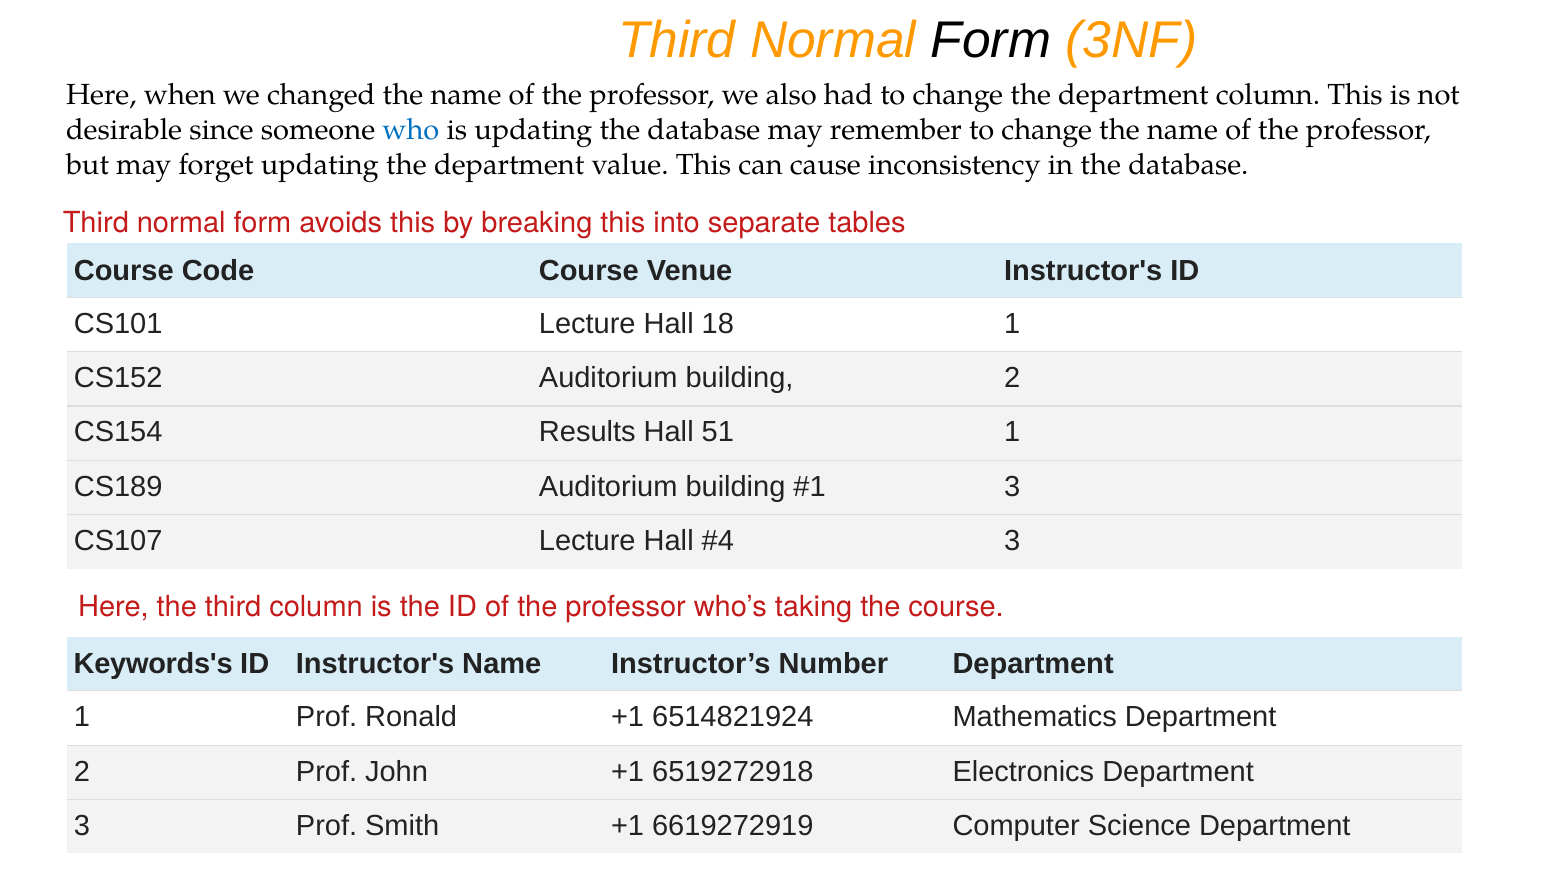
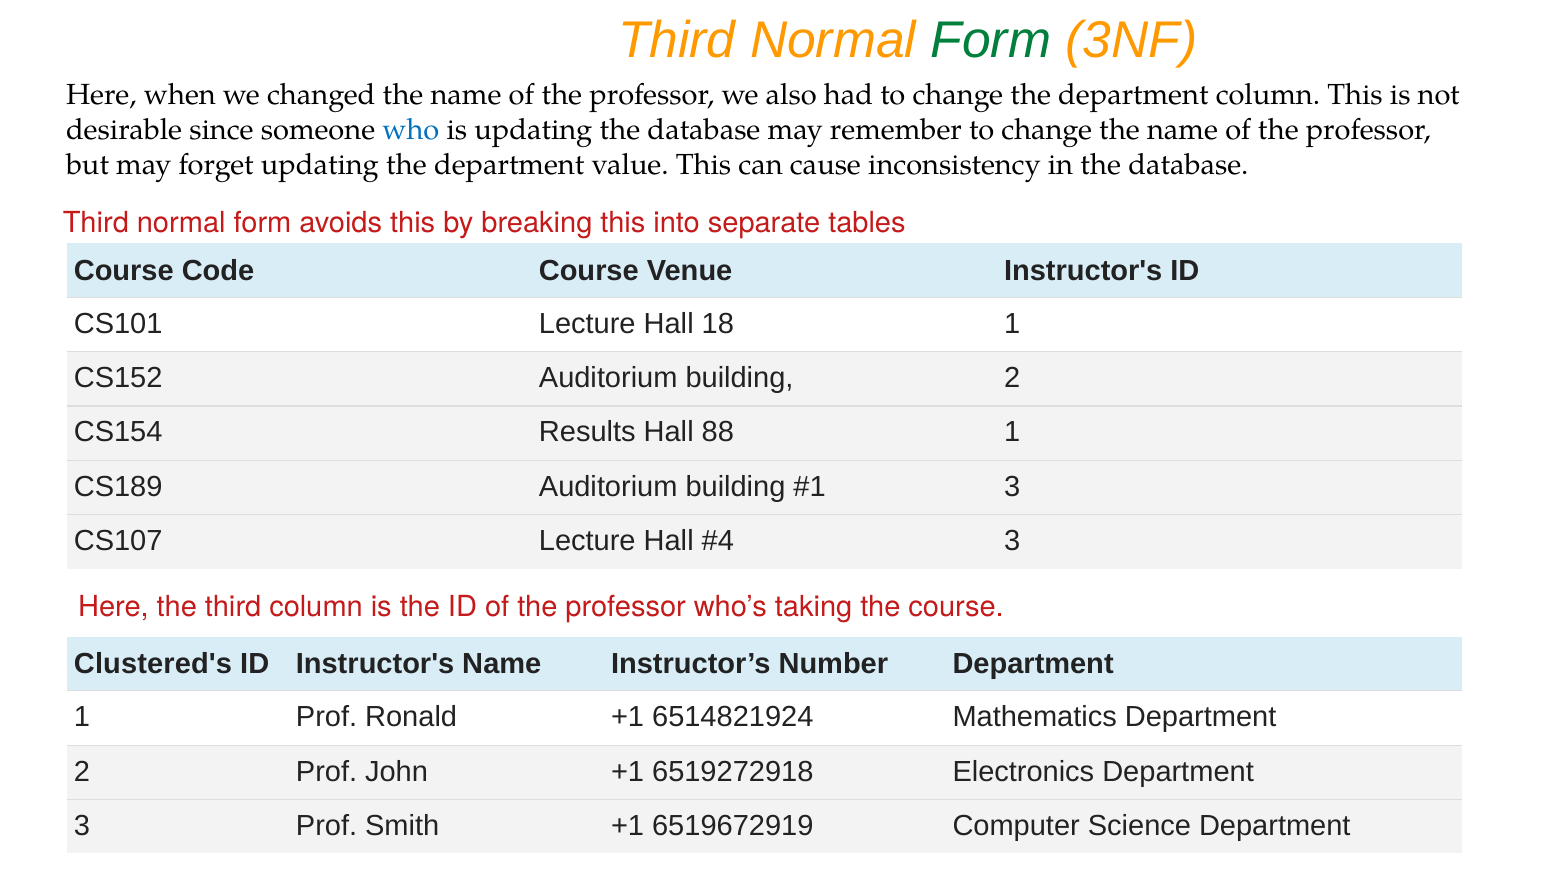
Form colour: black -> green (991, 40)
51: 51 -> 88 (718, 432)
Keywords's: Keywords's -> Clustered's (153, 664)
6619272919: 6619272919 -> 6519672919 (733, 825)
